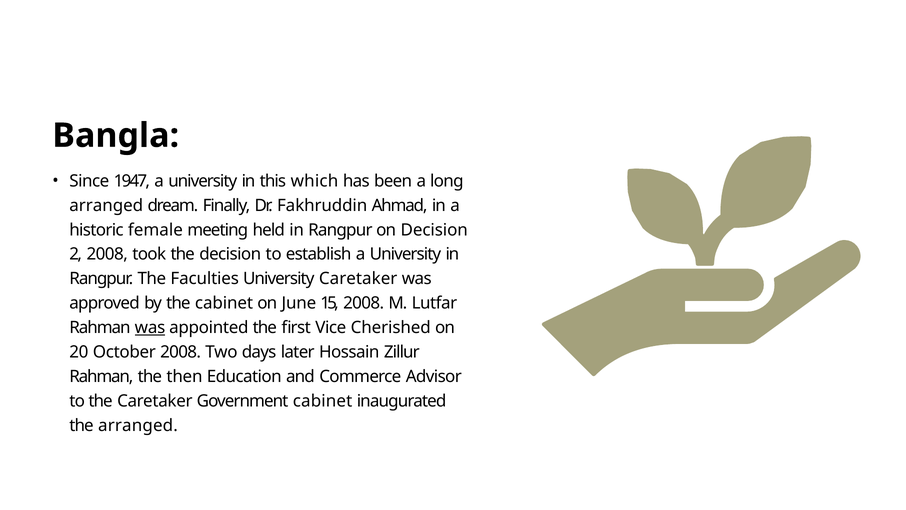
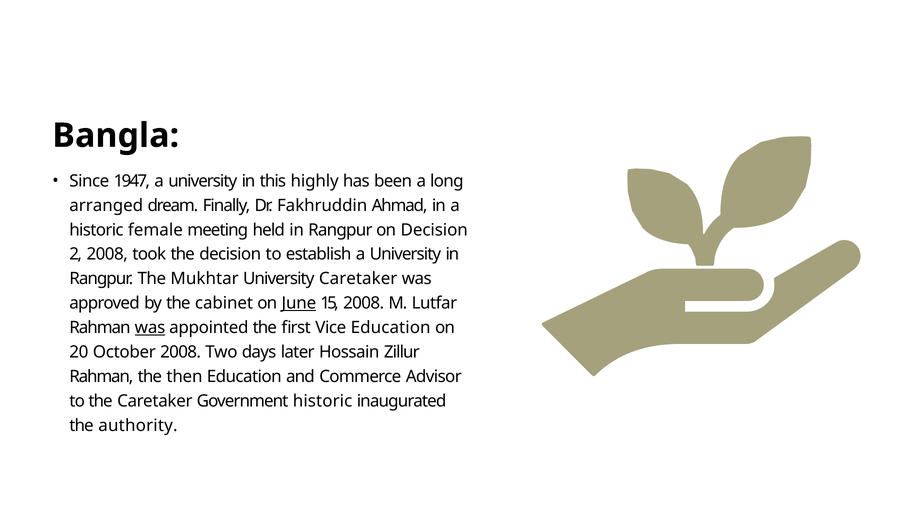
which: which -> highly (315, 181)
Faculties: Faculties -> Mukhtar (205, 279)
June underline: none -> present (299, 303)
Vice Cherished: Cherished -> Education (391, 328)
Government cabinet: cabinet -> historic (323, 401)
the arranged: arranged -> authority (138, 425)
